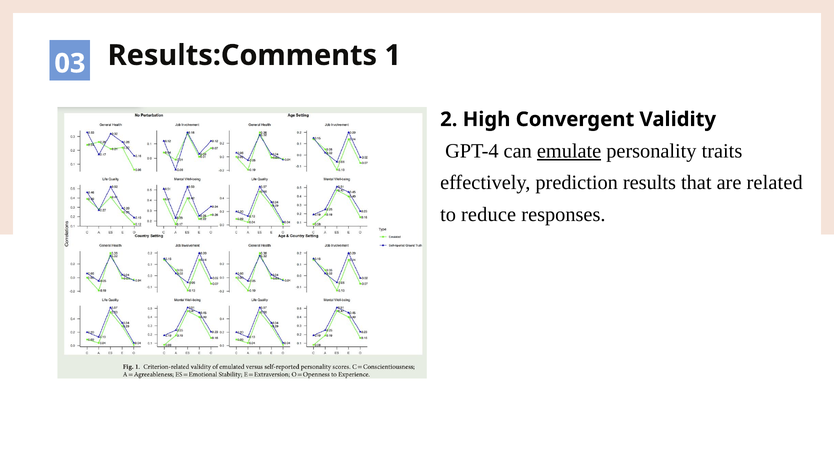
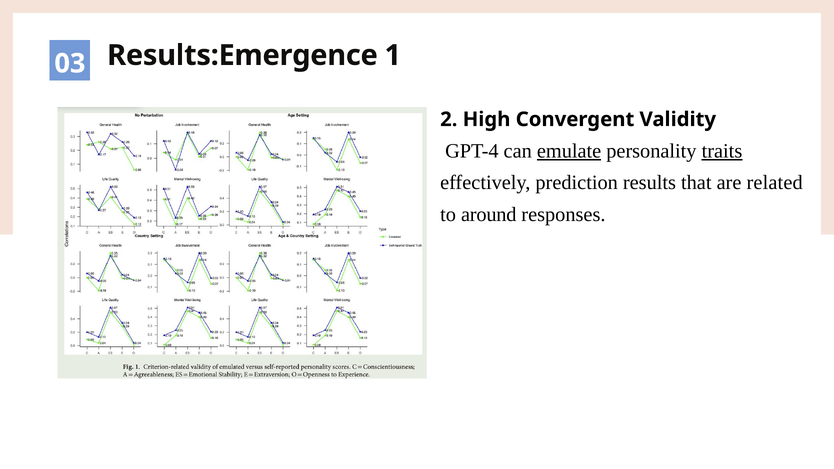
Results:Comments: Results:Comments -> Results:Emergence (242, 55)
traits underline: none -> present (722, 151)
reduce: reduce -> around (489, 215)
